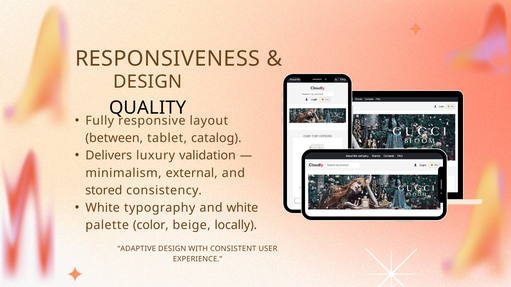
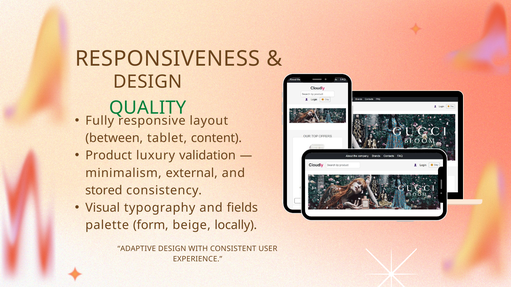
QUALITY colour: black -> green (148, 108)
catalog: catalog -> content (216, 138)
Delivers: Delivers -> Product (109, 156)
White: White -> Visual (103, 208)
and white: white -> fields (242, 208)
color: color -> form (151, 225)
